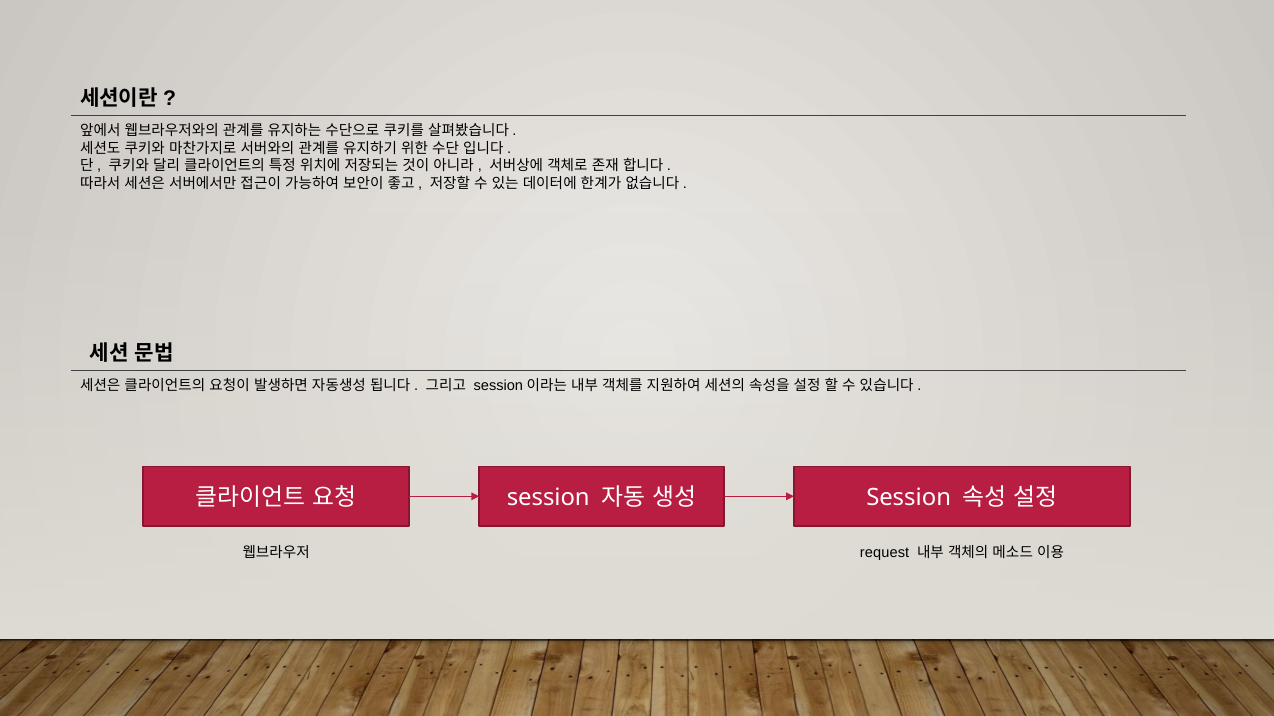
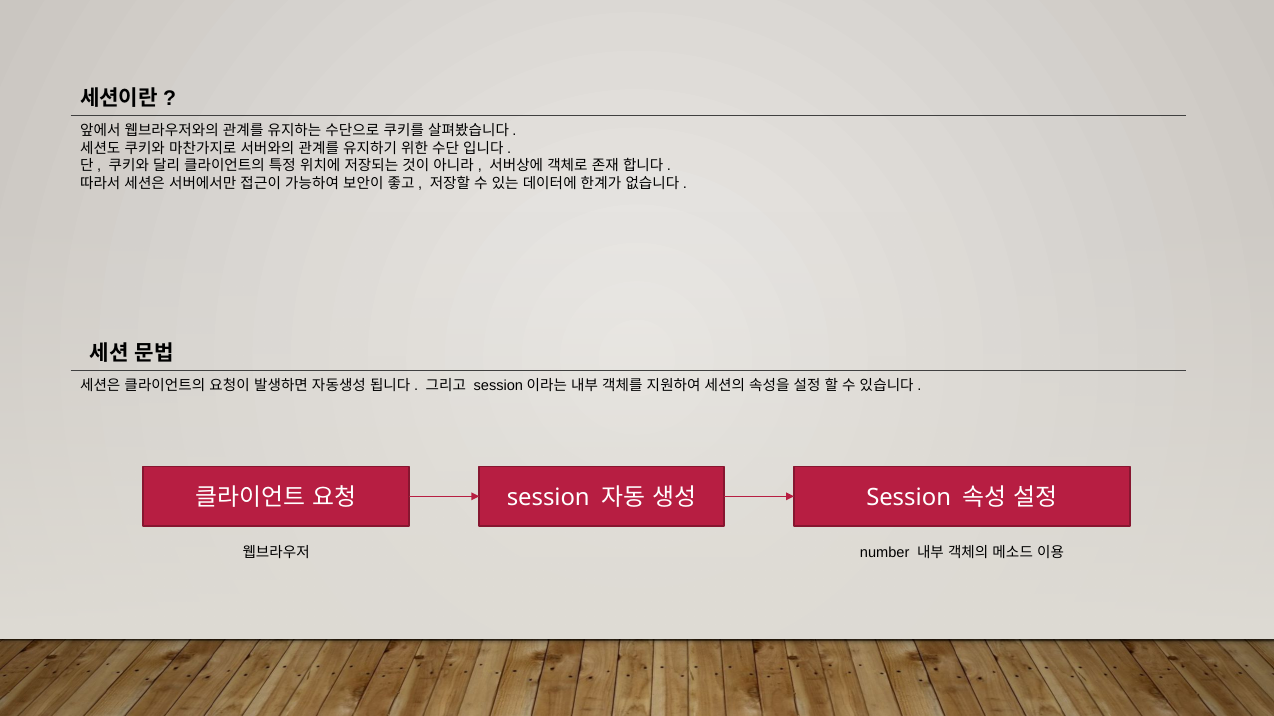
request: request -> number (885, 553)
